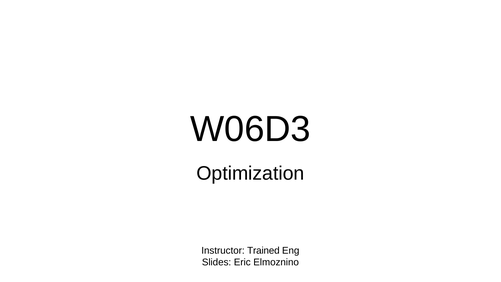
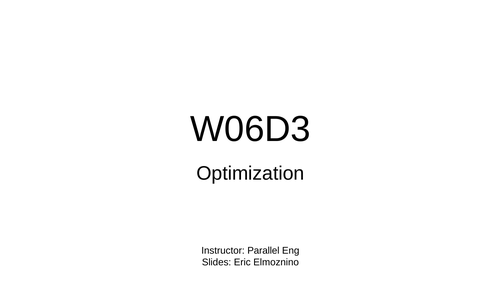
Trained: Trained -> Parallel (263, 251)
